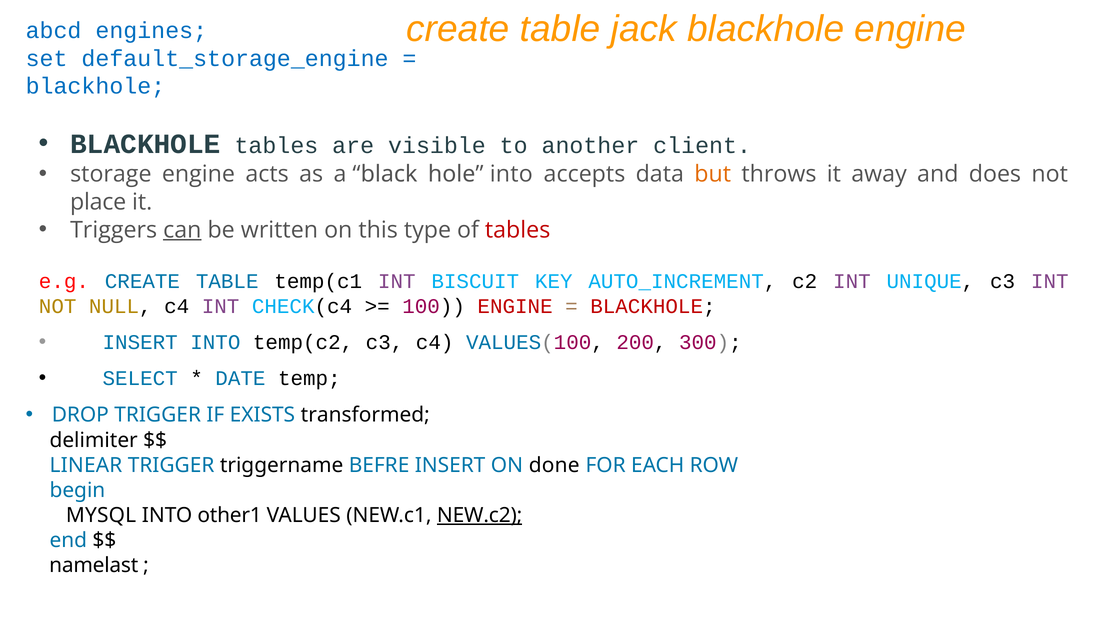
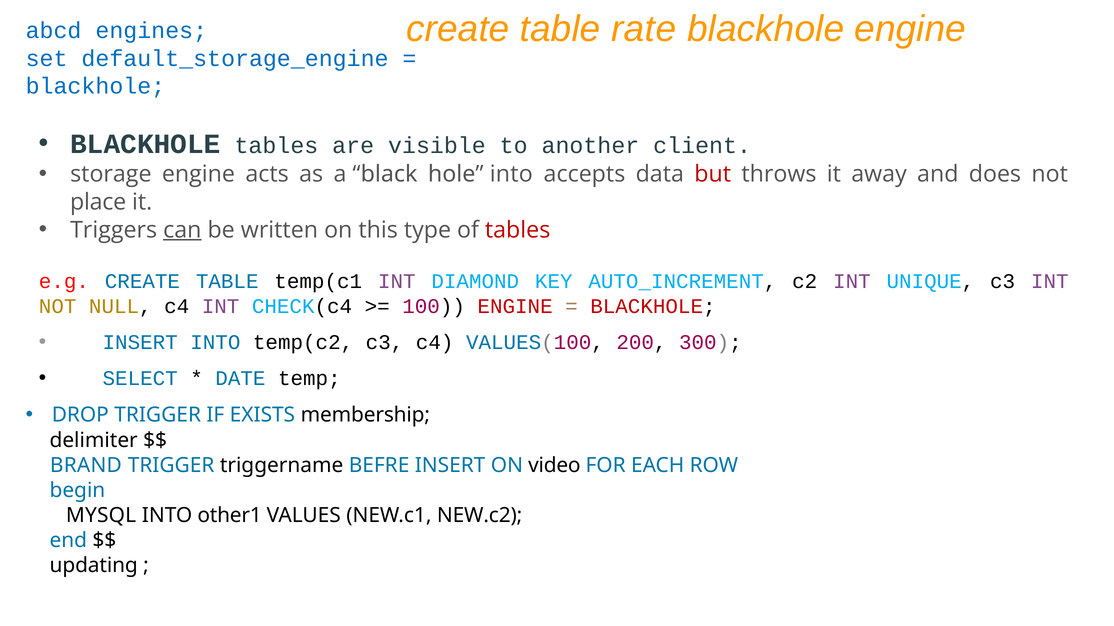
jack: jack -> rate (644, 29)
but colour: orange -> red (713, 174)
BISCUIT: BISCUIT -> DIAMOND (475, 282)
transformed: transformed -> membership (365, 416)
LINEAR: LINEAR -> BRAND (86, 466)
done: done -> video (554, 466)
NEW.c2 underline: present -> none (480, 516)
namelast: namelast -> updating (94, 566)
